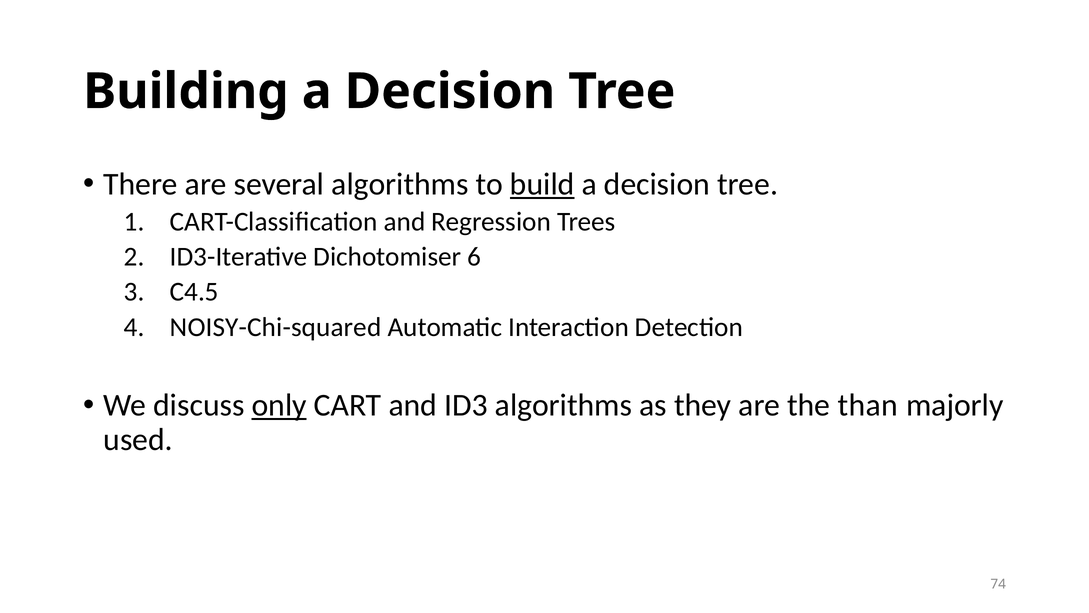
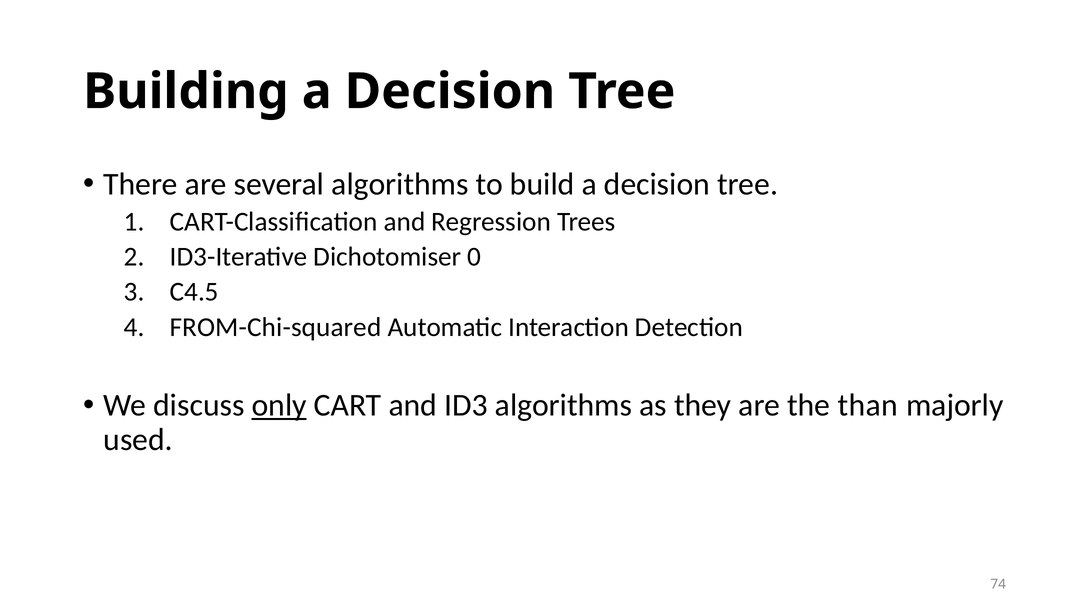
build underline: present -> none (542, 184)
6: 6 -> 0 (474, 257)
NOISY-Chi-squared: NOISY-Chi-squared -> FROM-Chi-squared (276, 327)
